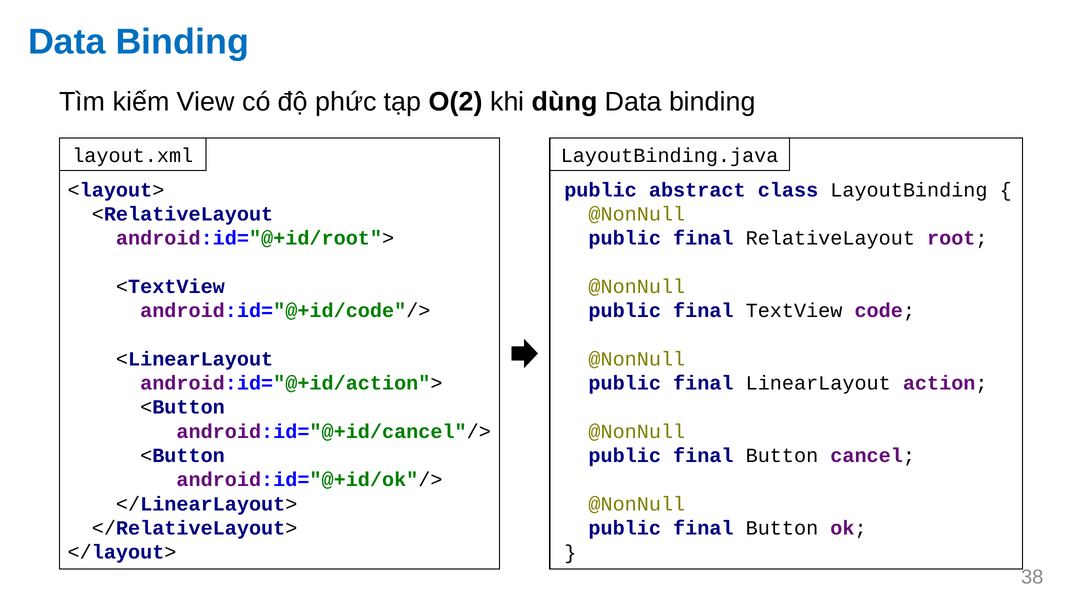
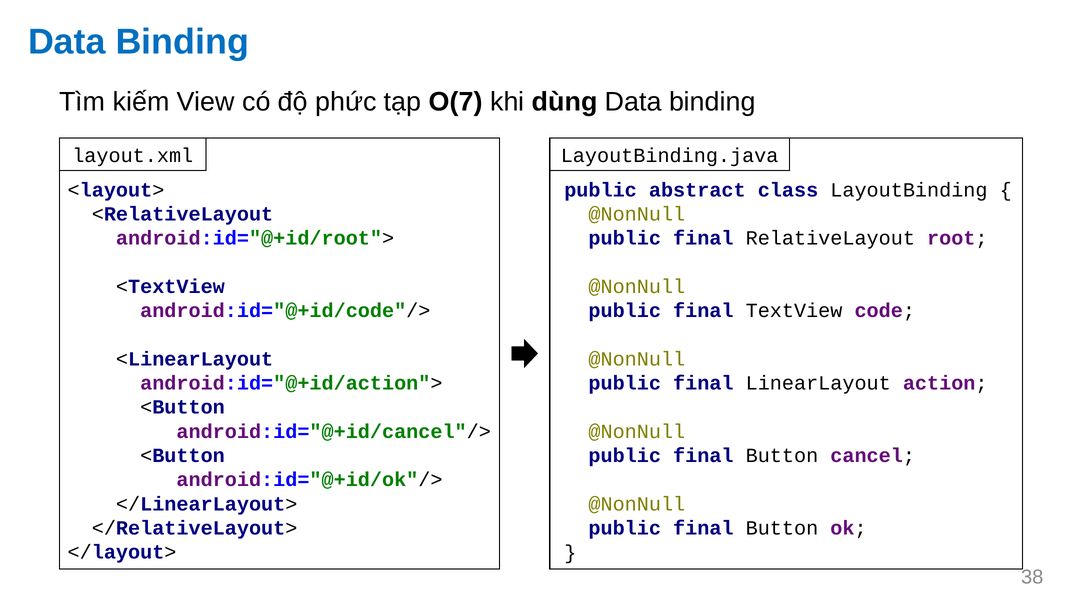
O(2: O(2 -> O(7 (456, 102)
